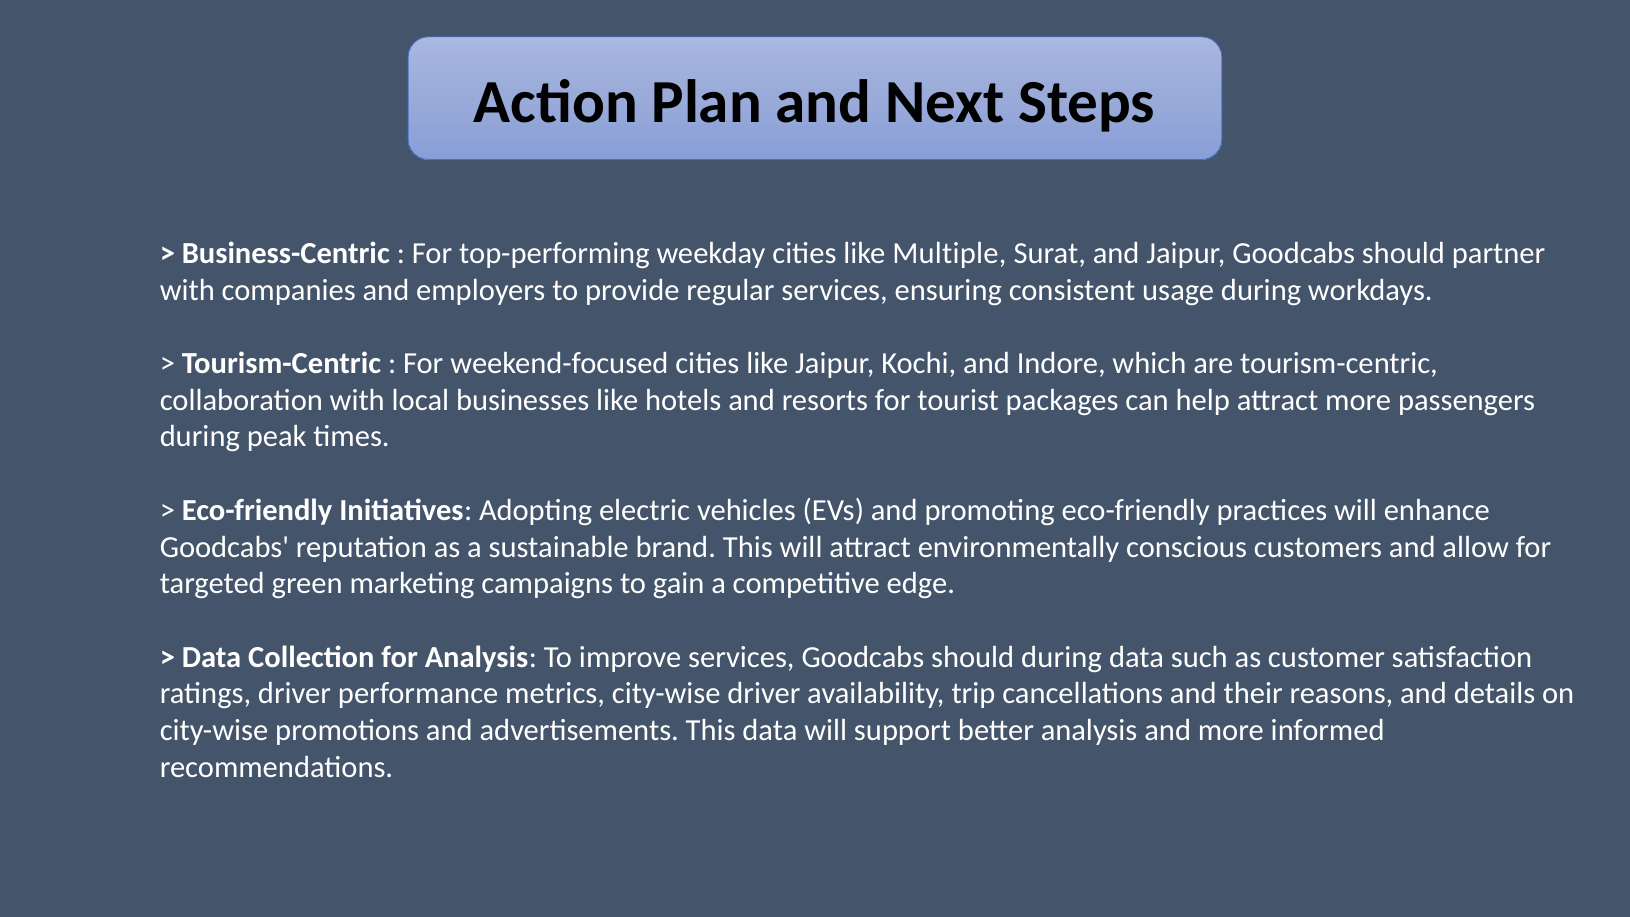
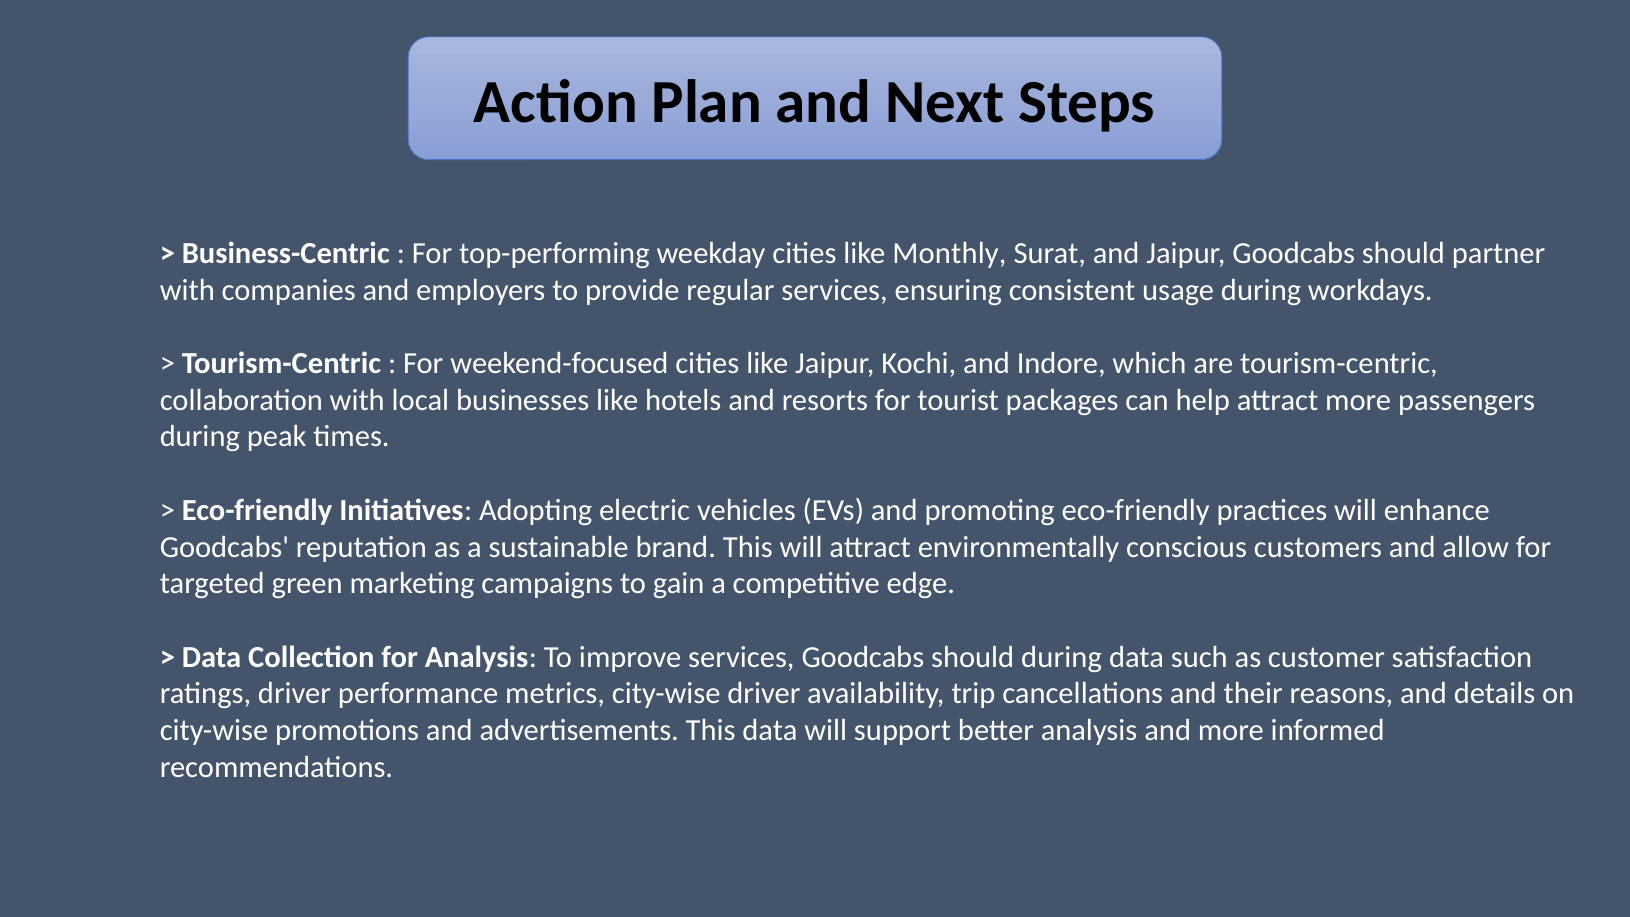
Multiple: Multiple -> Monthly (949, 253)
